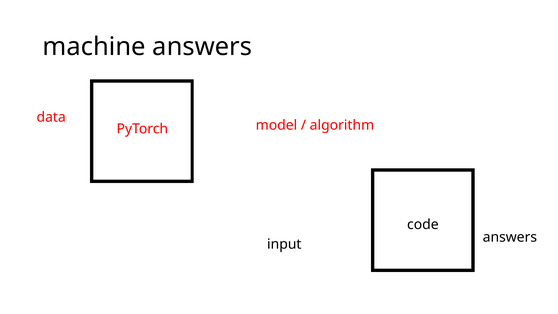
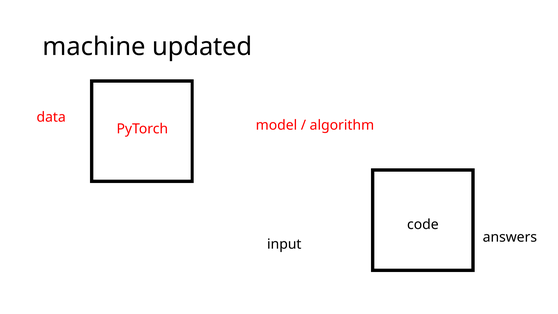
machine answers: answers -> updated (202, 47)
